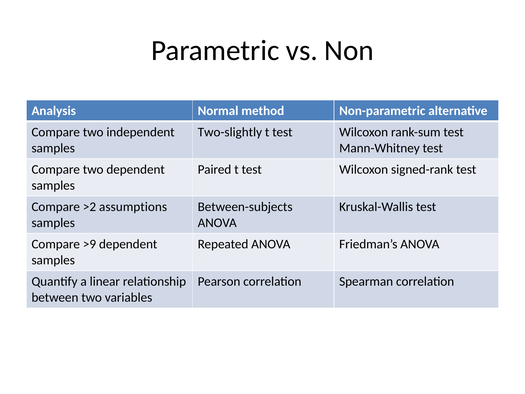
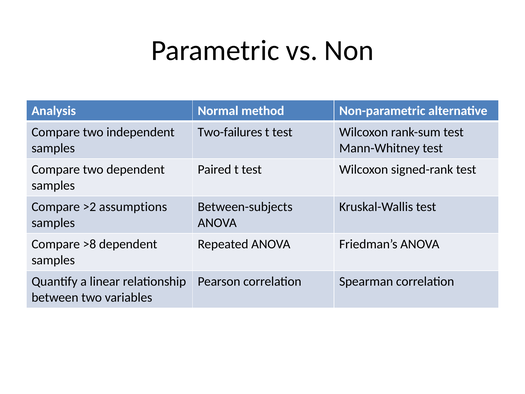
Two-slightly: Two-slightly -> Two-failures (230, 132)
>9: >9 -> >8 (89, 244)
